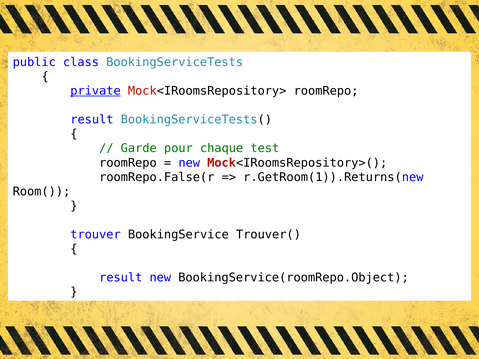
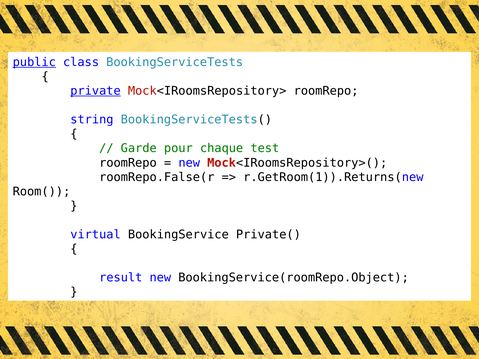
public underline: none -> present (34, 62)
result: result -> string (92, 120)
trouver: trouver -> virtual (96, 235)
Trouver(: Trouver( -> Private( (268, 235)
